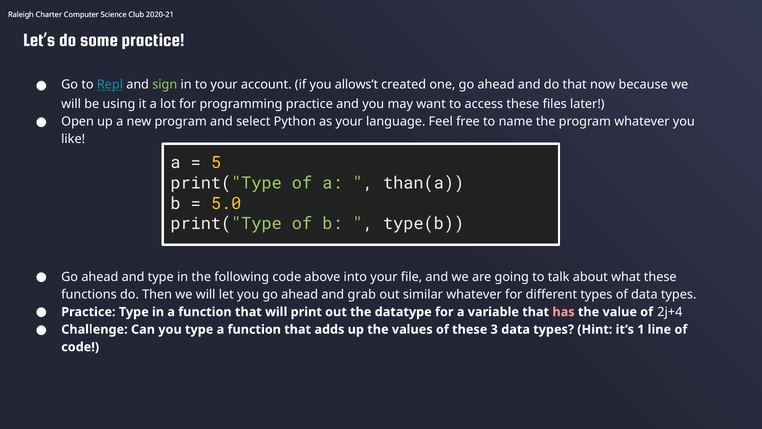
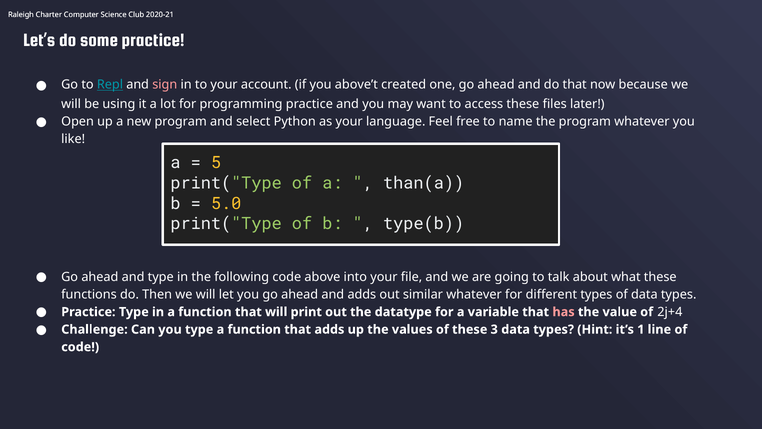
sign colour: light green -> pink (165, 84)
allows’t: allows’t -> above’t (356, 84)
and grab: grab -> adds (362, 294)
